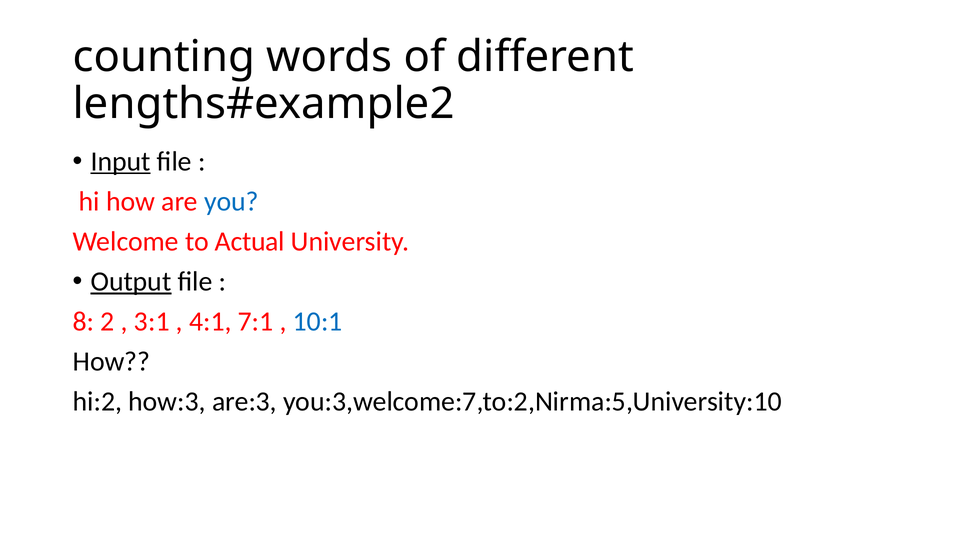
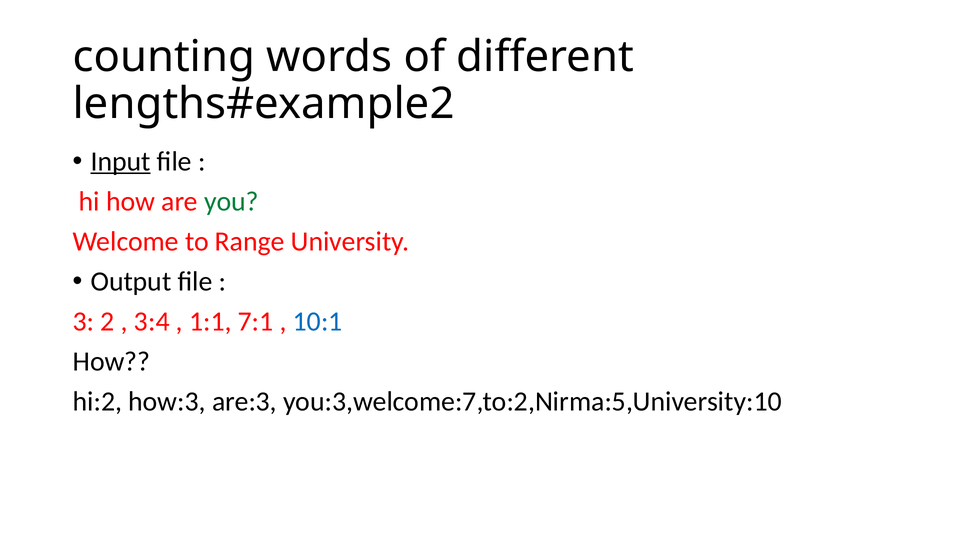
you colour: blue -> green (231, 201)
Actual: Actual -> Range (250, 241)
Output underline: present -> none (131, 281)
8: 8 -> 3 (83, 321)
3:1: 3:1 -> 3:4 (152, 321)
4:1: 4:1 -> 1:1 (210, 321)
